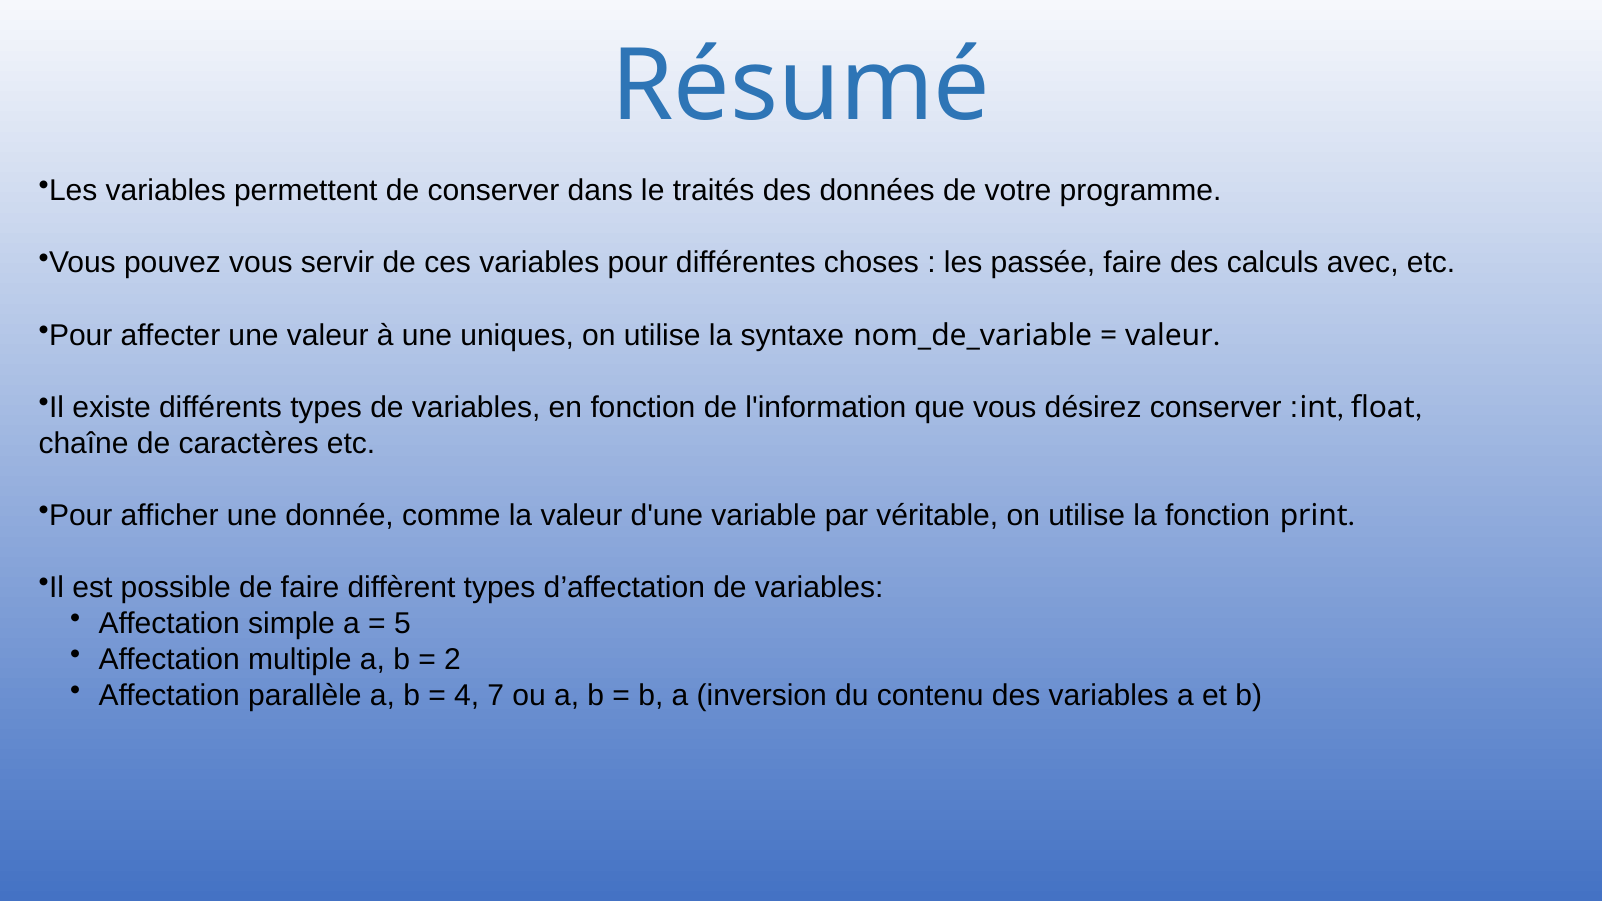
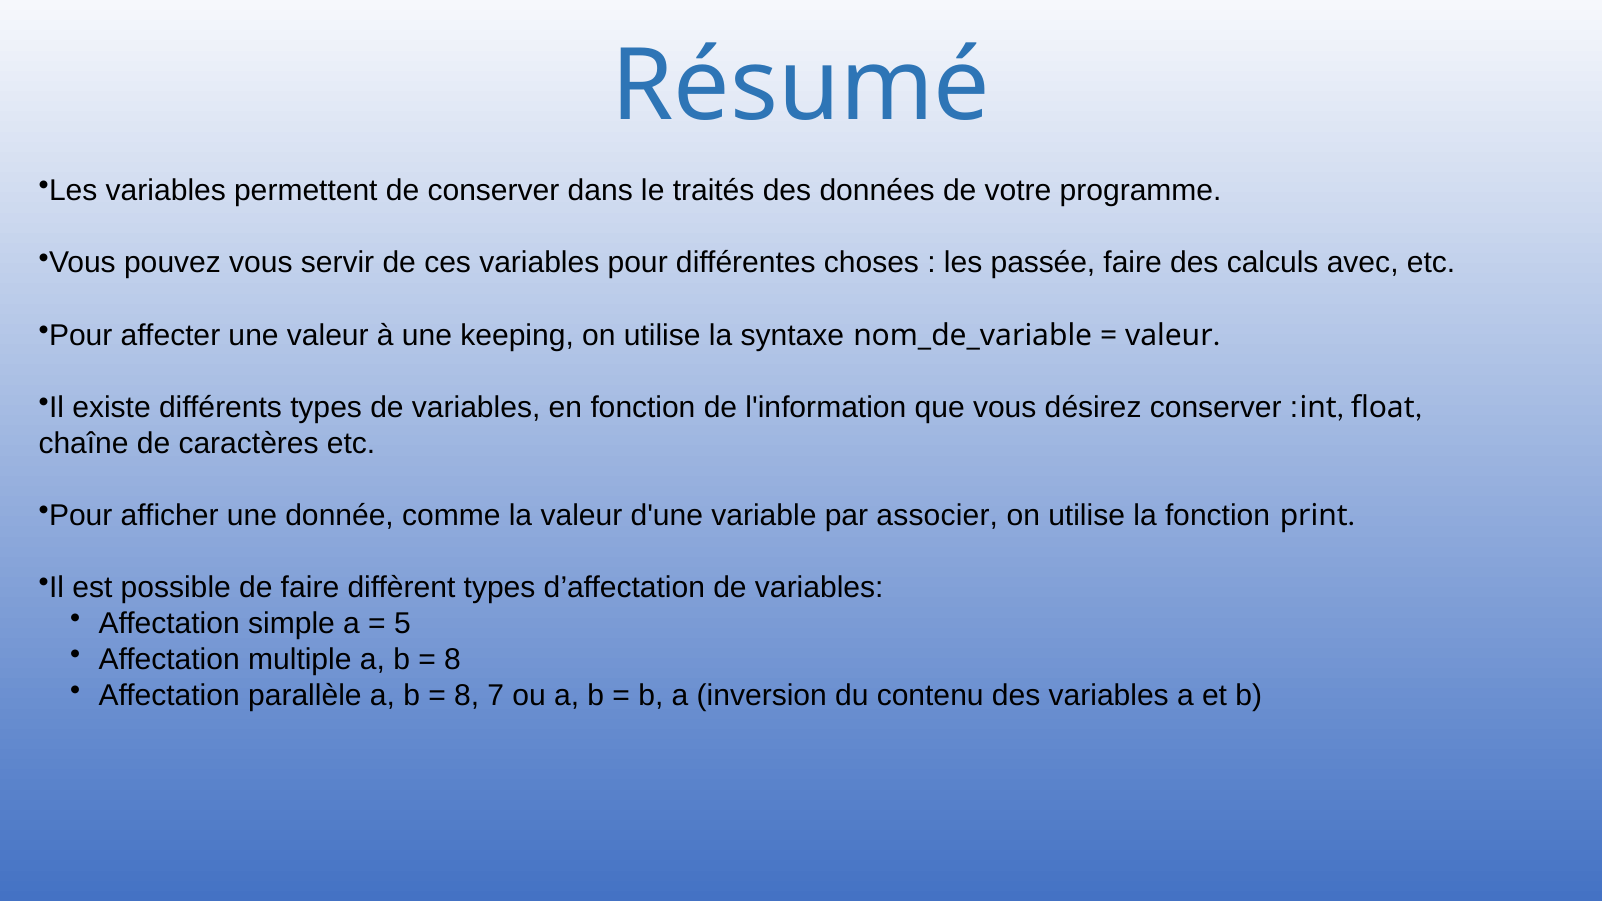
uniques: uniques -> keeping (517, 335)
véritable: véritable -> associer (937, 515)
2: 2 -> 8 (452, 660)
4: 4 -> 8 (467, 696)
